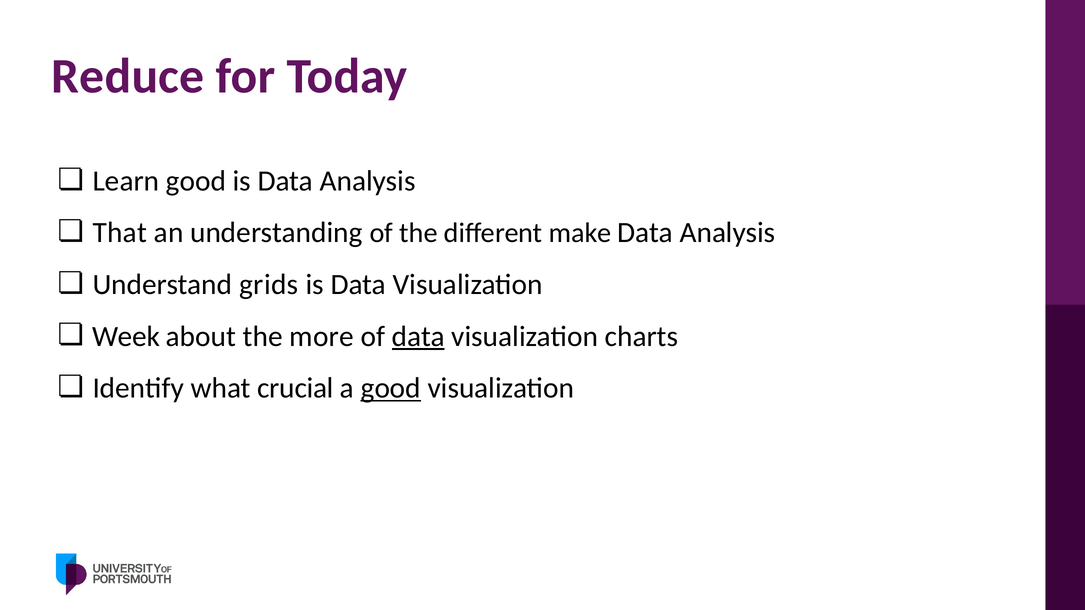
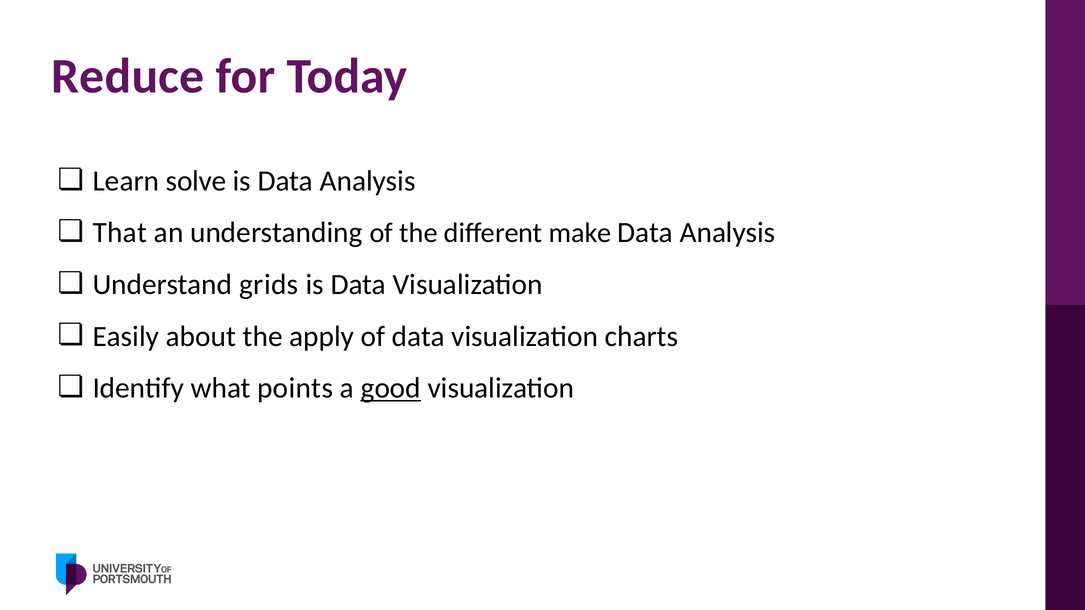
Learn good: good -> solve (196, 181)
Week: Week -> Easily (126, 337)
more: more -> apply (322, 337)
data underline: present -> none (418, 337)
crucial: crucial -> points (295, 388)
